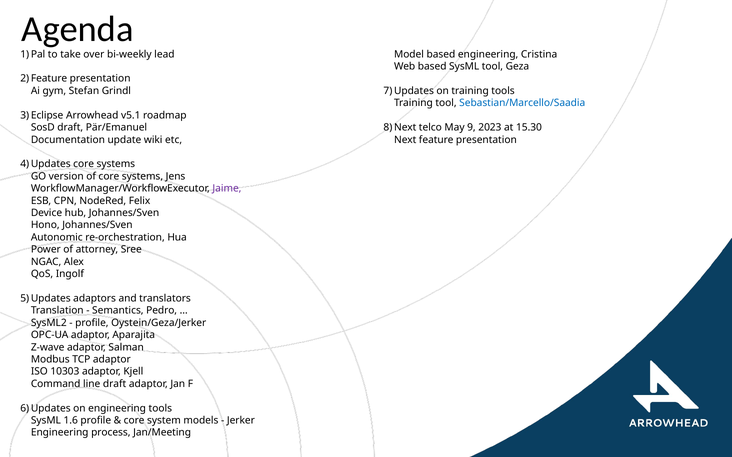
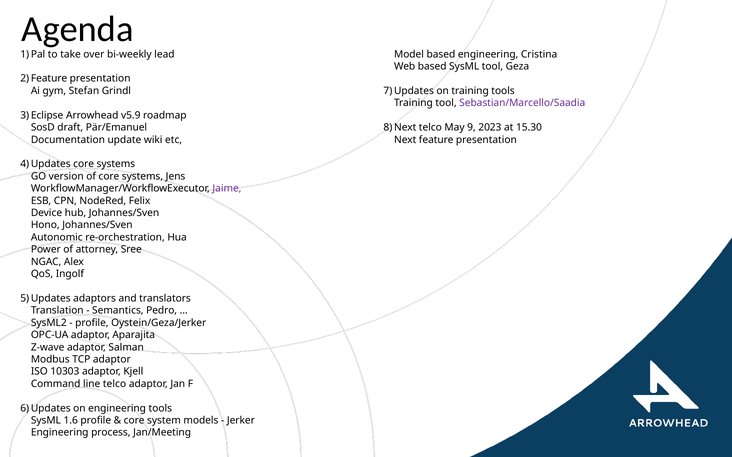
Sebastian/Marcello/Saadia colour: blue -> purple (522, 103)
v5.1: v5.1 -> v5.9 (131, 115)
line draft: draft -> telco (115, 384)
